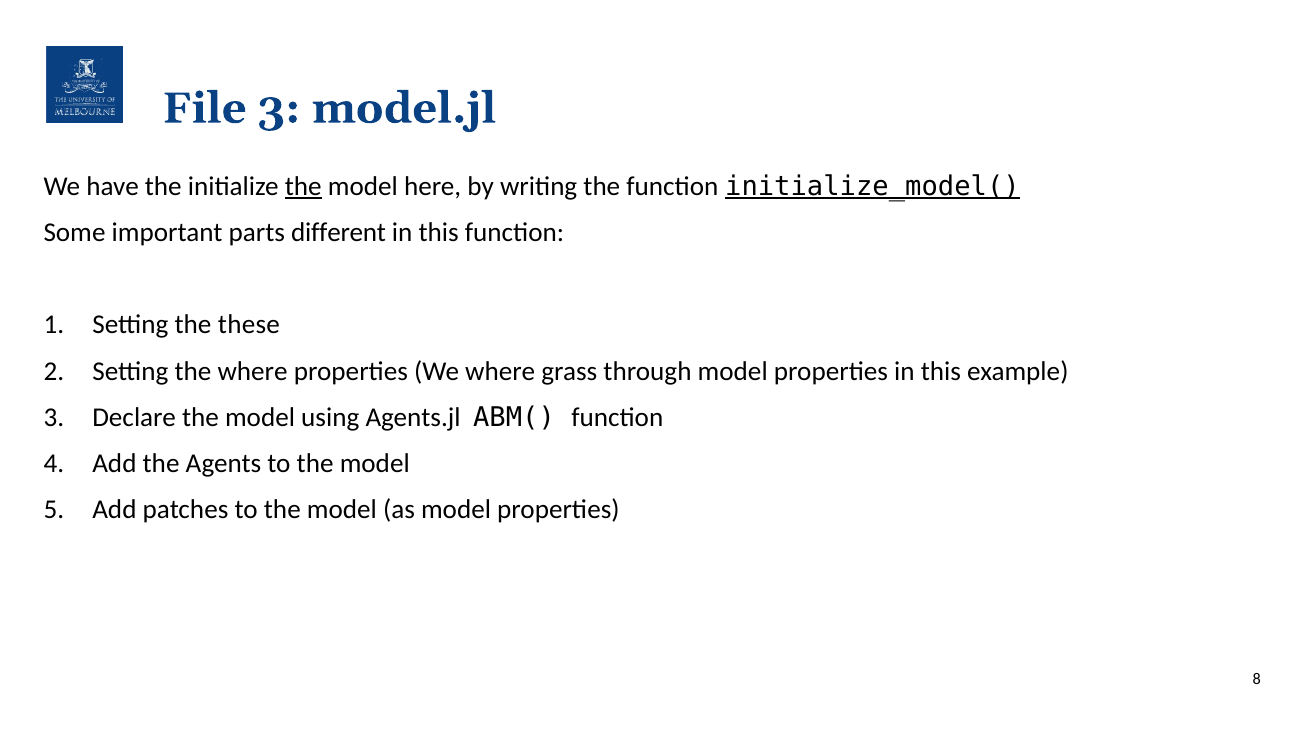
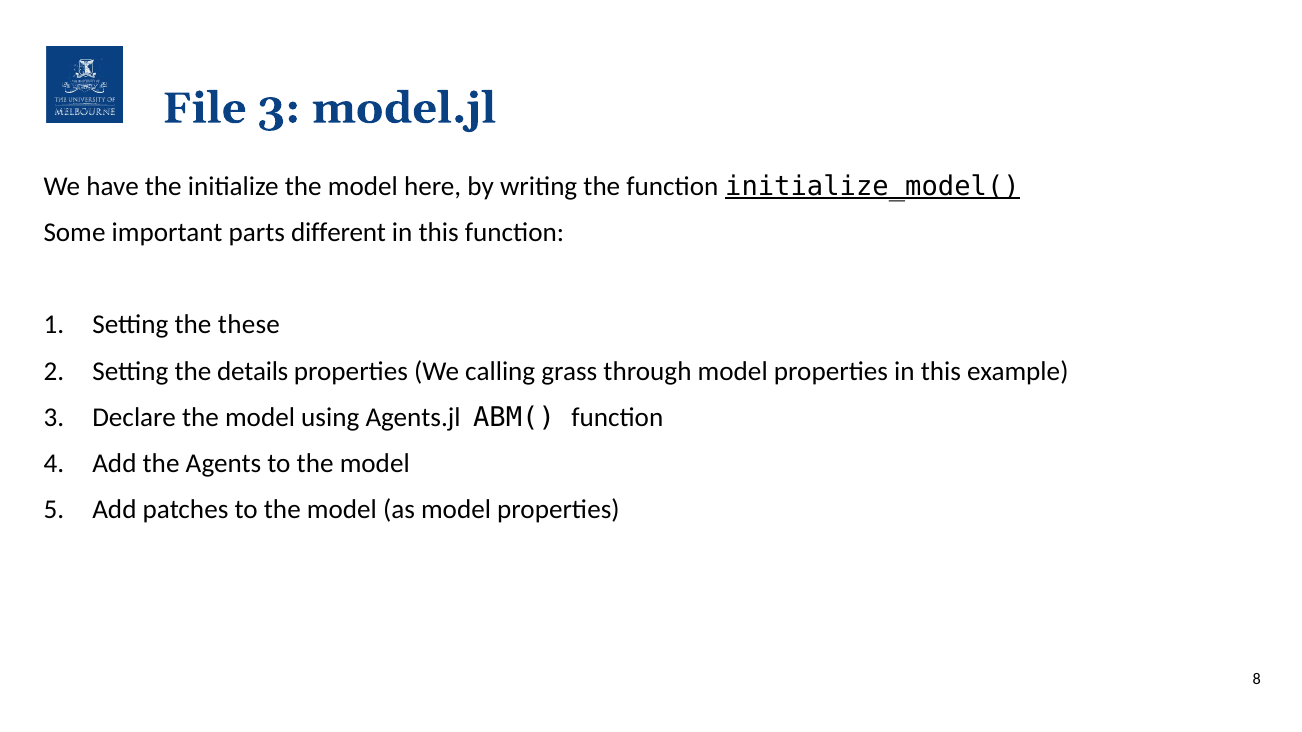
the underline: present -> none (303, 187)
the where: where -> details (253, 371)
We where: where -> calling (500, 371)
